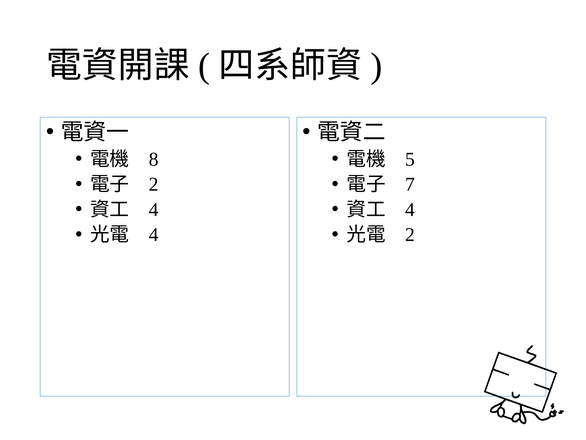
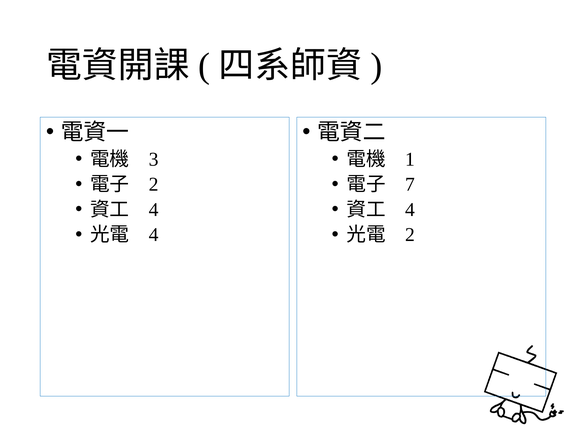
8: 8 -> 3 (154, 159)
5: 5 -> 1 (410, 159)
